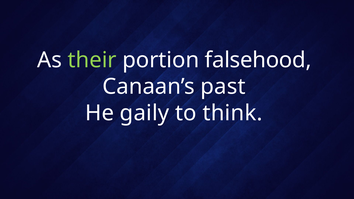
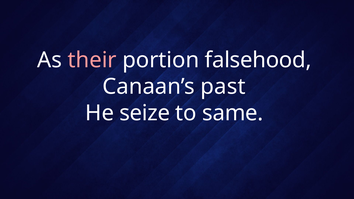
their colour: light green -> pink (92, 60)
gaily: gaily -> seize (145, 113)
think: think -> same (233, 113)
